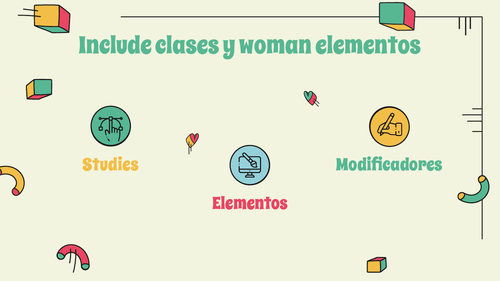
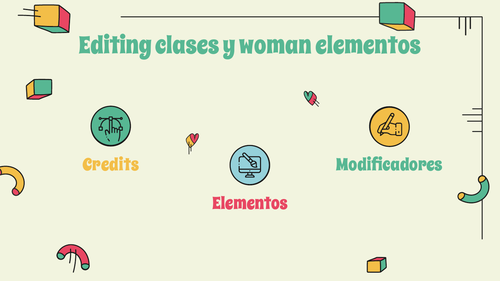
Include: Include -> Editing (115, 46)
Studies: Studies -> Credits (111, 165)
